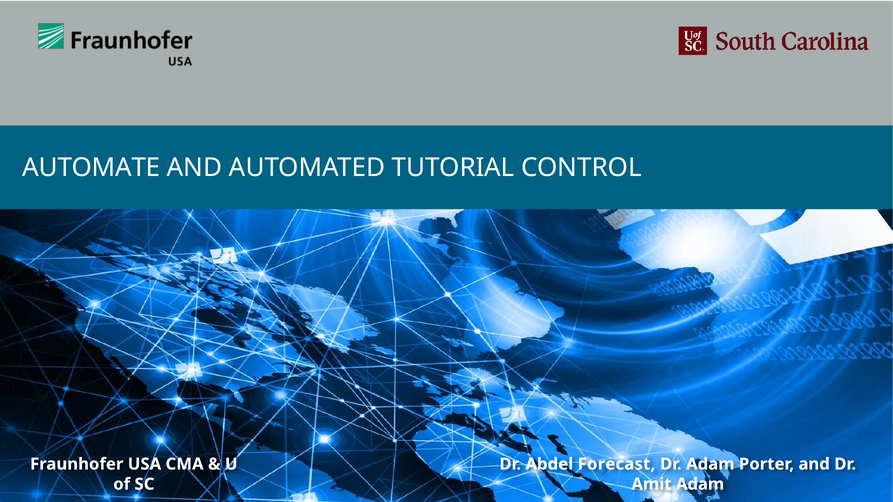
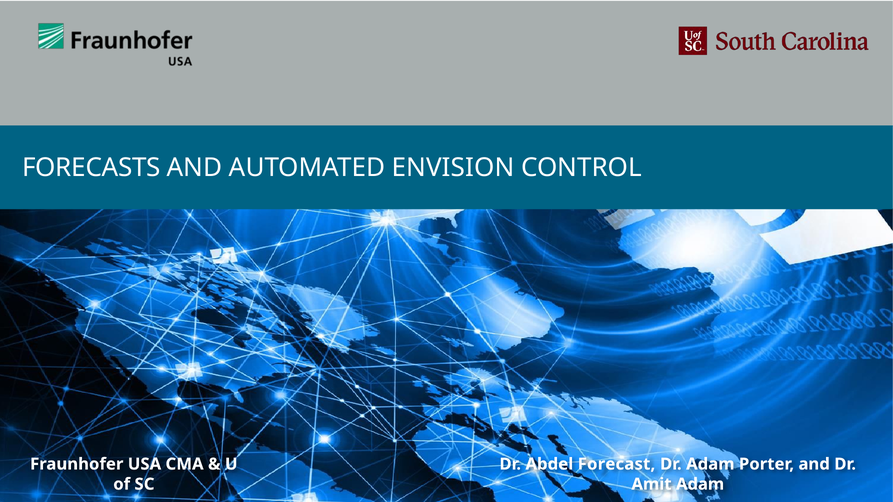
AUTOMATE: AUTOMATE -> FORECASTS (91, 168)
TUTORIAL: TUTORIAL -> ENVISION (453, 168)
